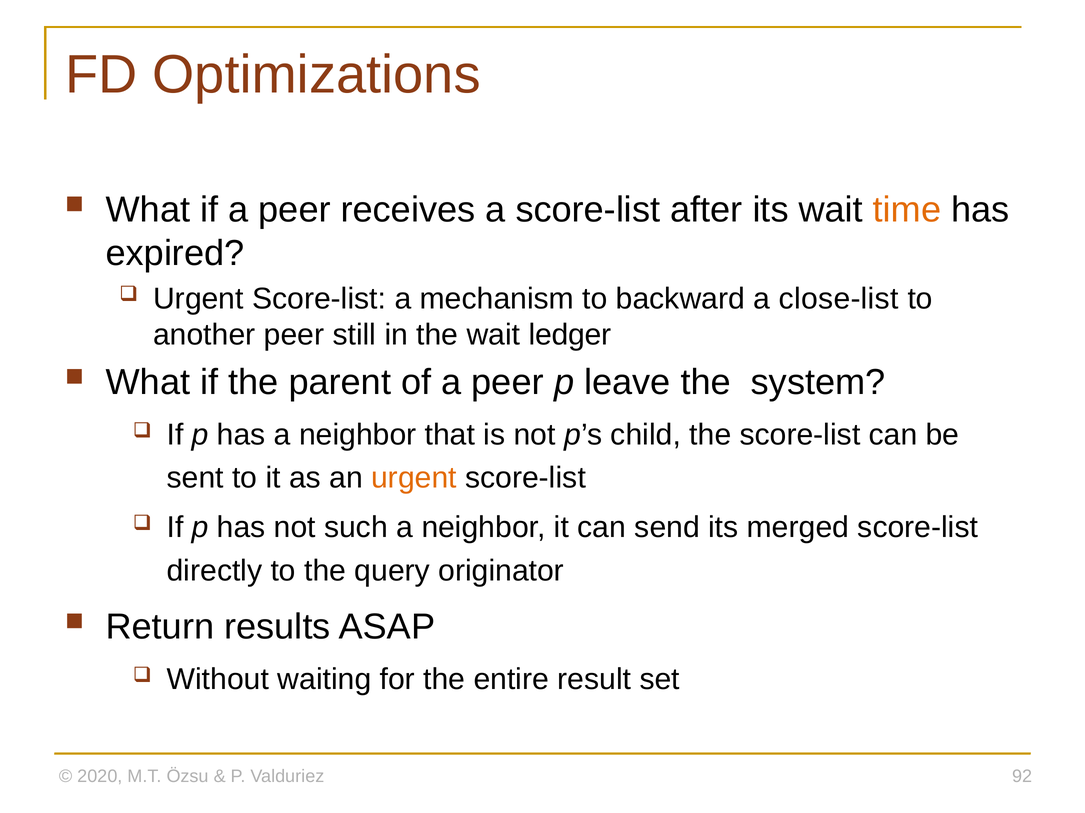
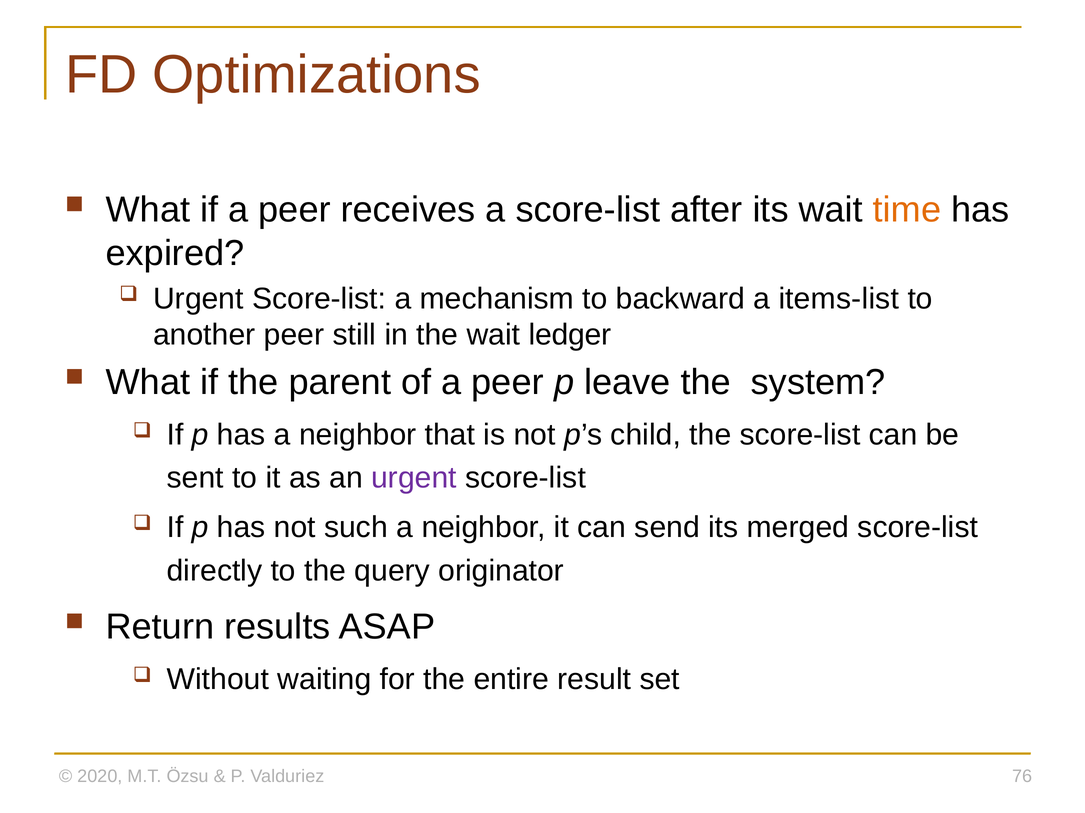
close-list: close-list -> items-list (839, 299)
urgent colour: orange -> purple (414, 478)
92: 92 -> 76 (1022, 777)
